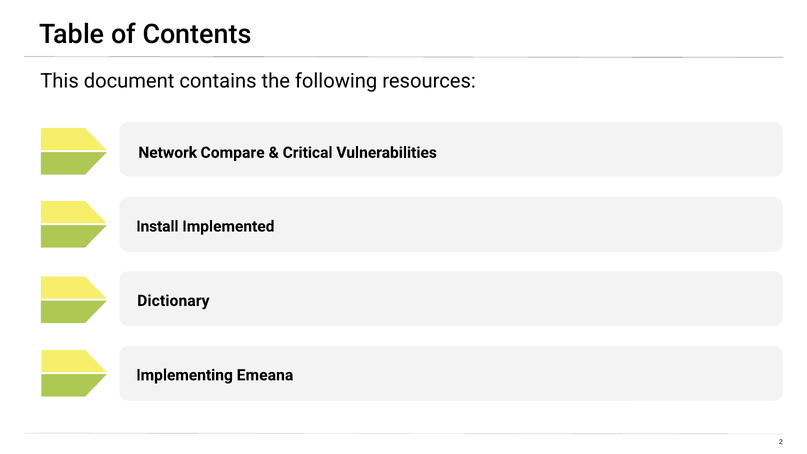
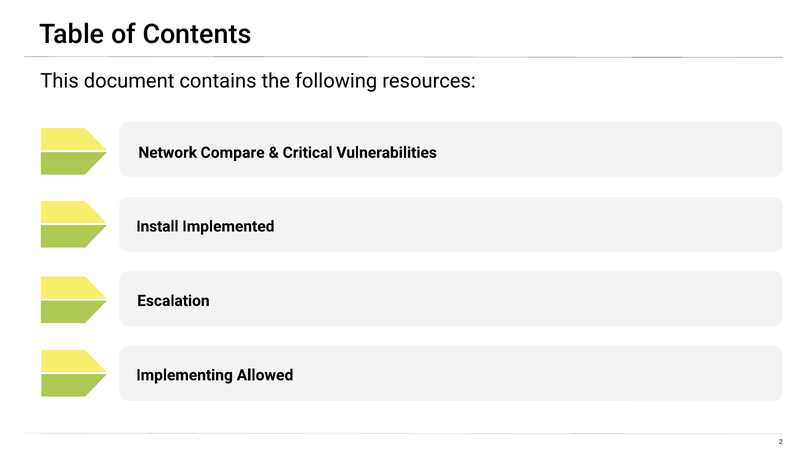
Dictionary: Dictionary -> Escalation (173, 301)
Emeana: Emeana -> Allowed (265, 375)
